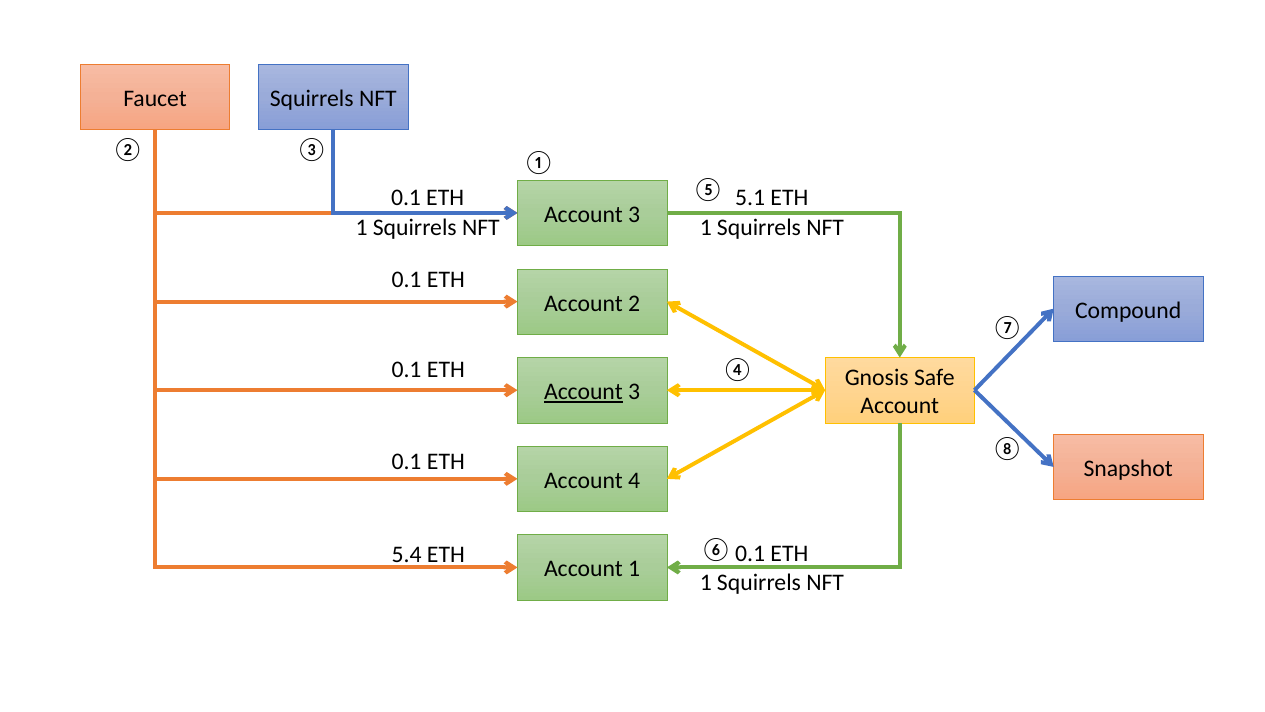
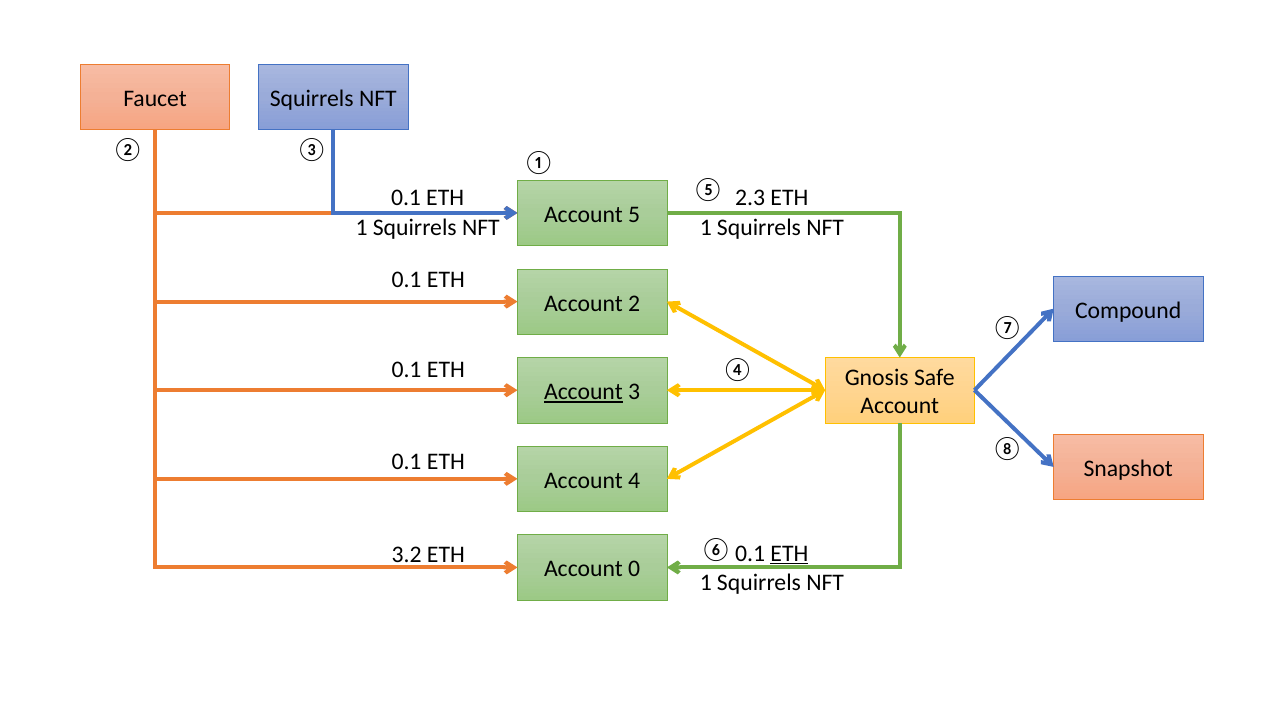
5.1: 5.1 -> 2.3 (750, 198)
3: 3 -> 5 (634, 214)
ETH underline: none -> present (789, 553)
5.4: 5.4 -> 3.2 (407, 554)
Account 1: 1 -> 0 (634, 569)
